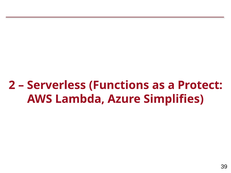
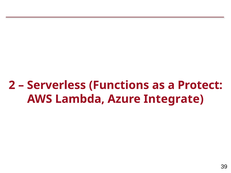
Simplifies: Simplifies -> Integrate (174, 99)
